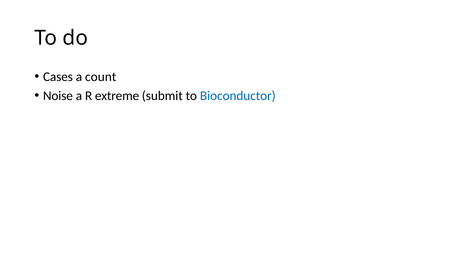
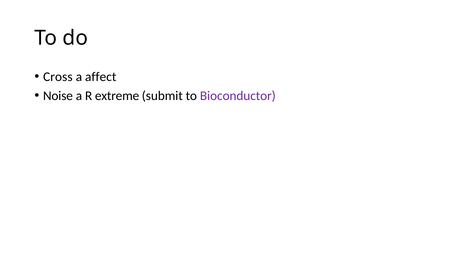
Cases: Cases -> Cross (58, 77)
count: count -> affect (101, 77)
Bioconductor colour: blue -> purple (238, 96)
